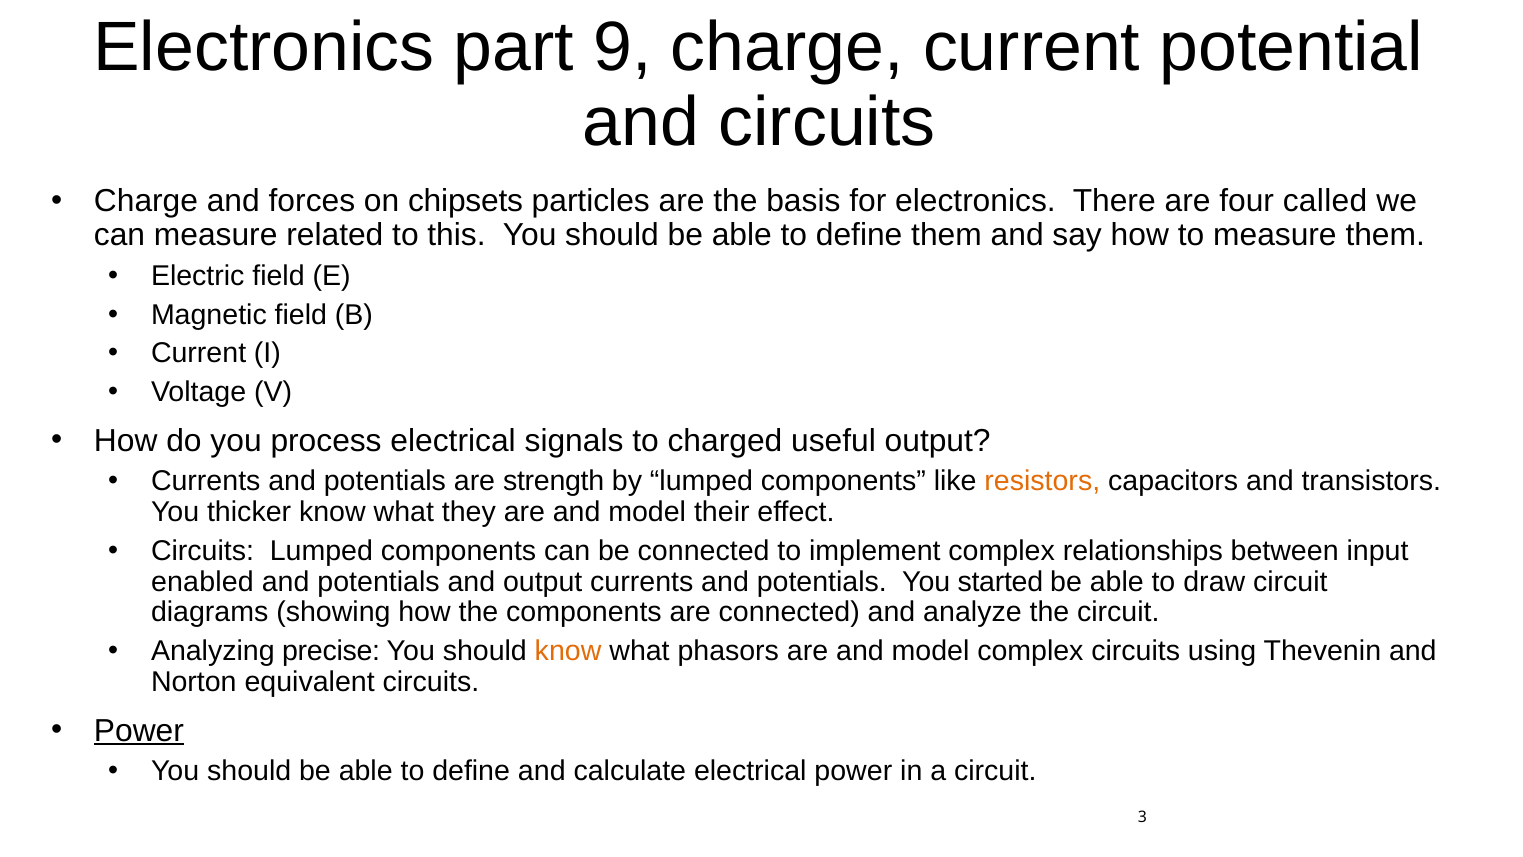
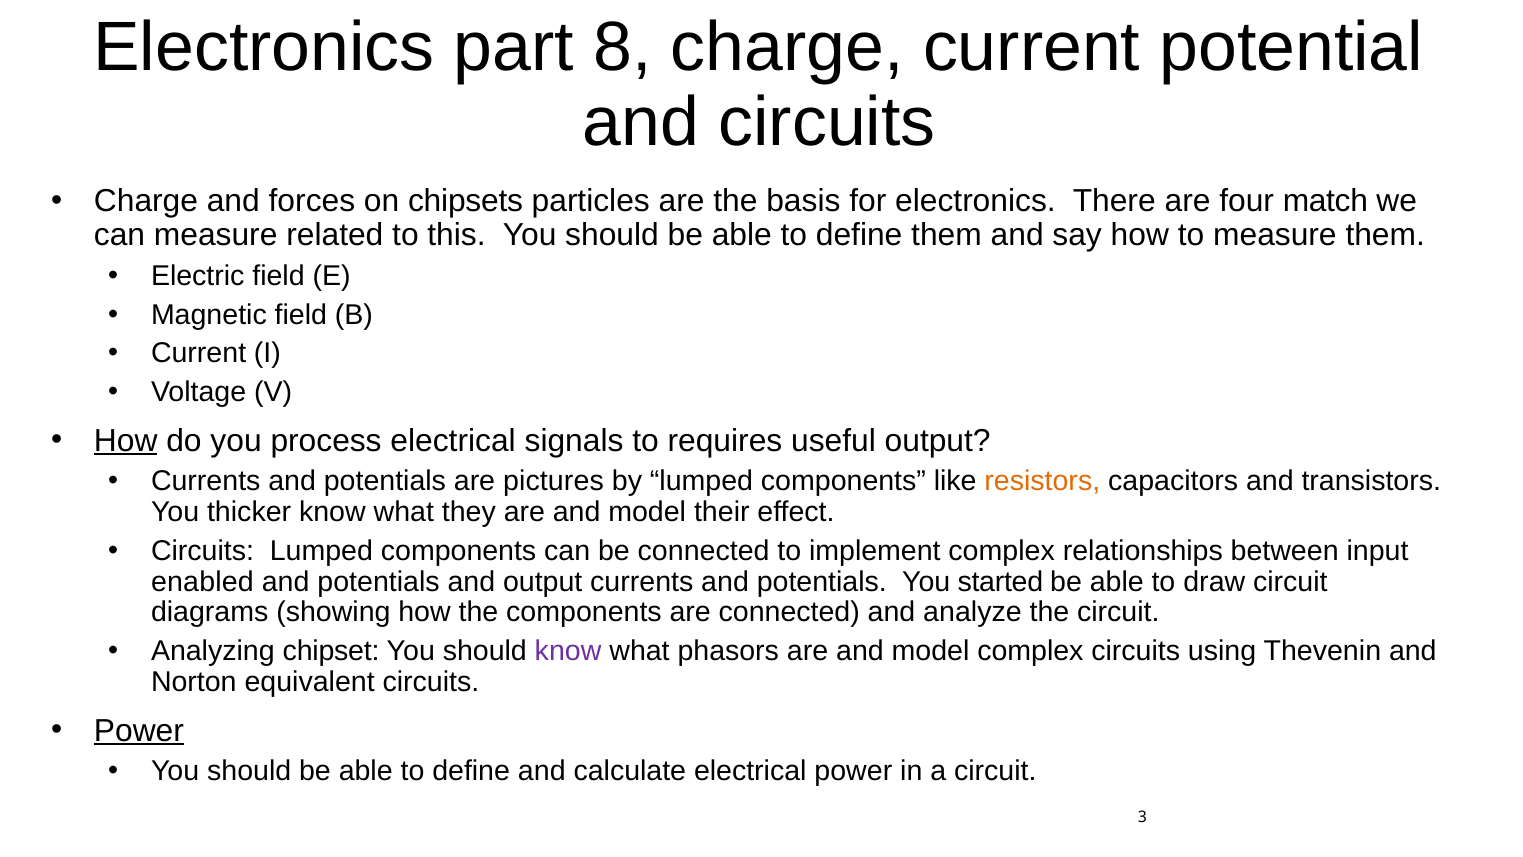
9: 9 -> 8 (623, 47)
called: called -> match (1325, 201)
How underline: none -> present (126, 441)
charged: charged -> requires (725, 441)
strength: strength -> pictures (553, 481)
precise: precise -> chipset (331, 651)
know colour: orange -> purple (568, 651)
